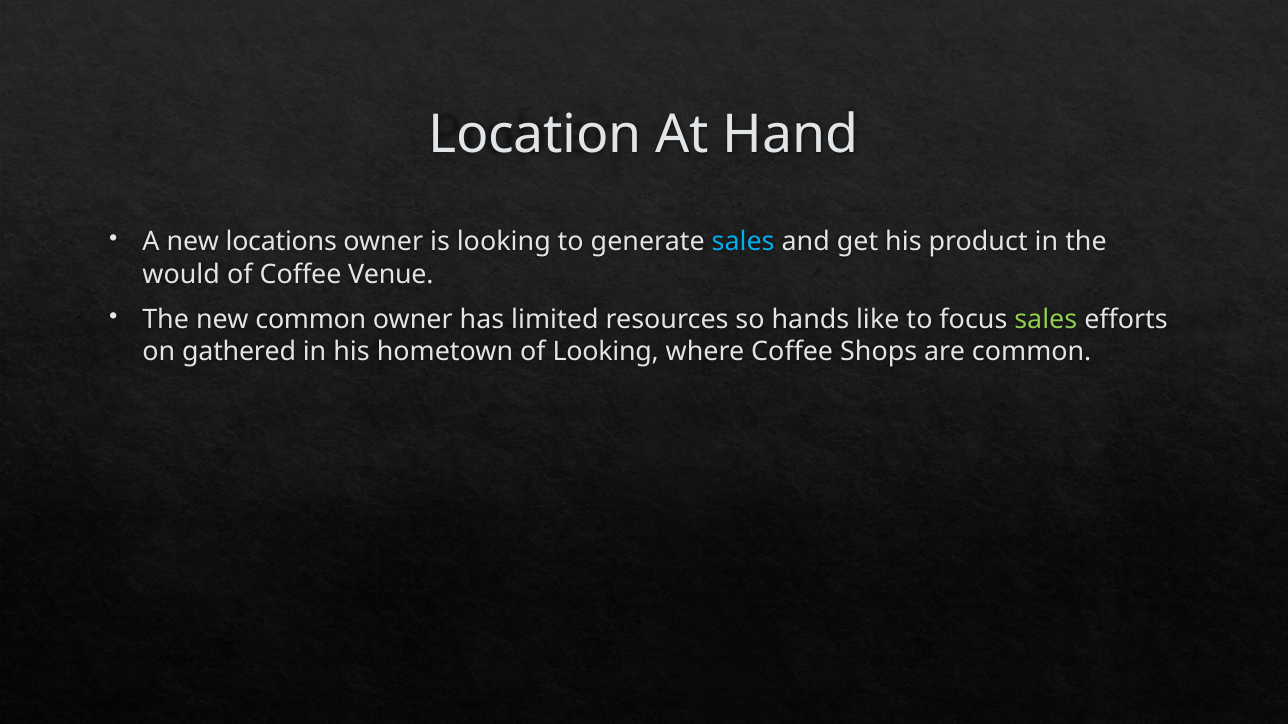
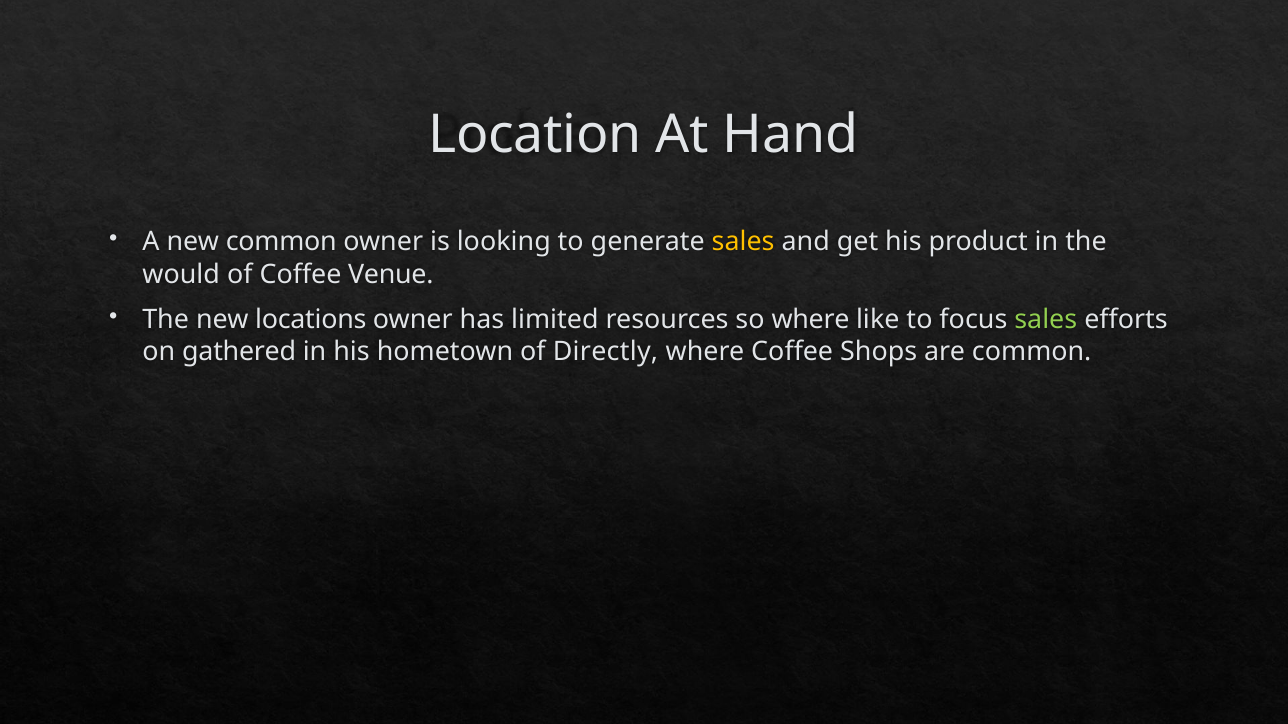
new locations: locations -> common (281, 242)
sales colour: light blue -> yellow (743, 242)
new common: common -> locations (311, 320)
so hands: hands -> where (811, 320)
of Looking: Looking -> Directly (606, 352)
